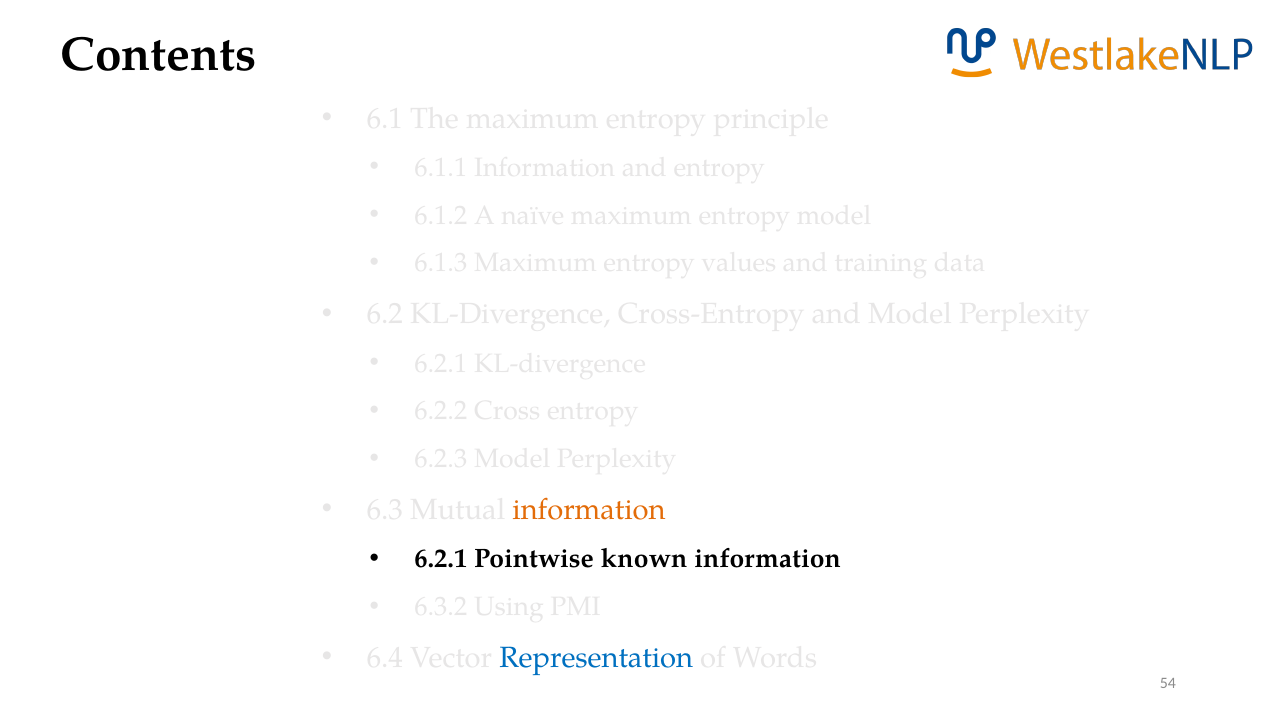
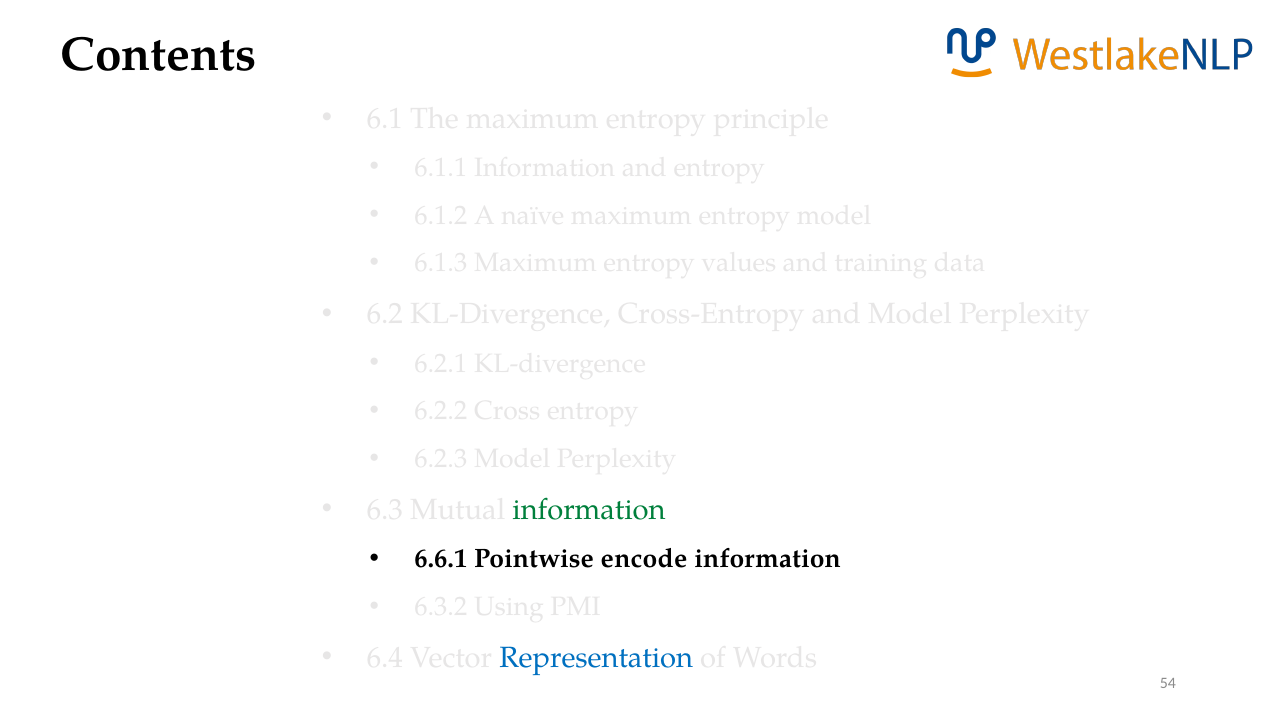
information colour: orange -> green (589, 510)
6.2.1: 6.2.1 -> 6.6.1 (441, 559)
known: known -> encode (644, 559)
